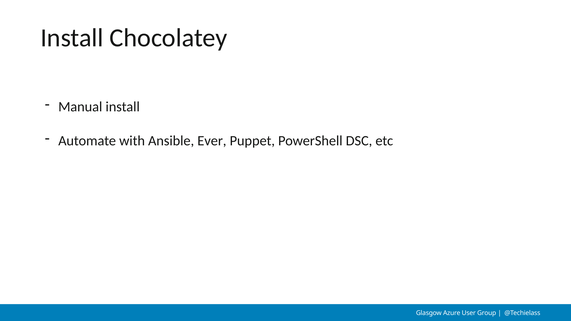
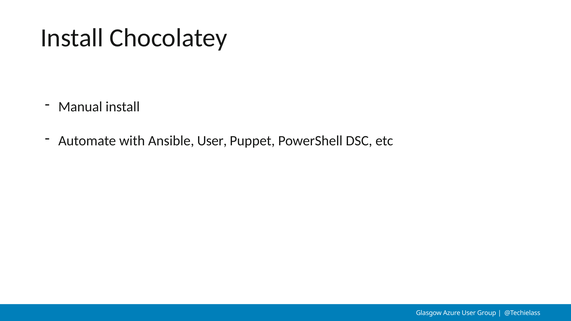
Ansible Ever: Ever -> User (212, 141)
